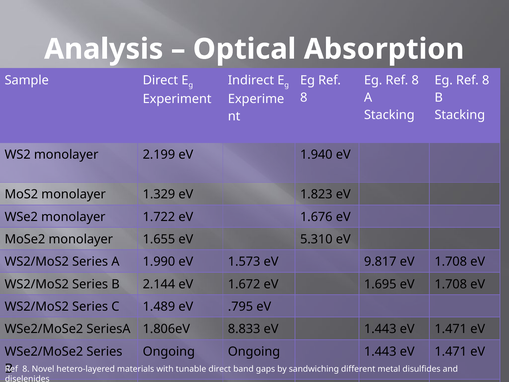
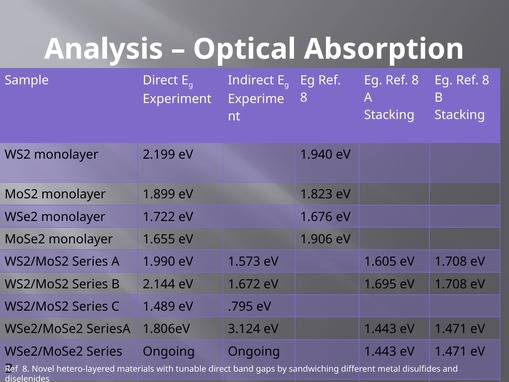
1.329: 1.329 -> 1.899 (159, 194)
5.310: 5.310 -> 1.906 (316, 239)
9.817: 9.817 -> 1.605 (380, 262)
8.833: 8.833 -> 3.124 (244, 329)
